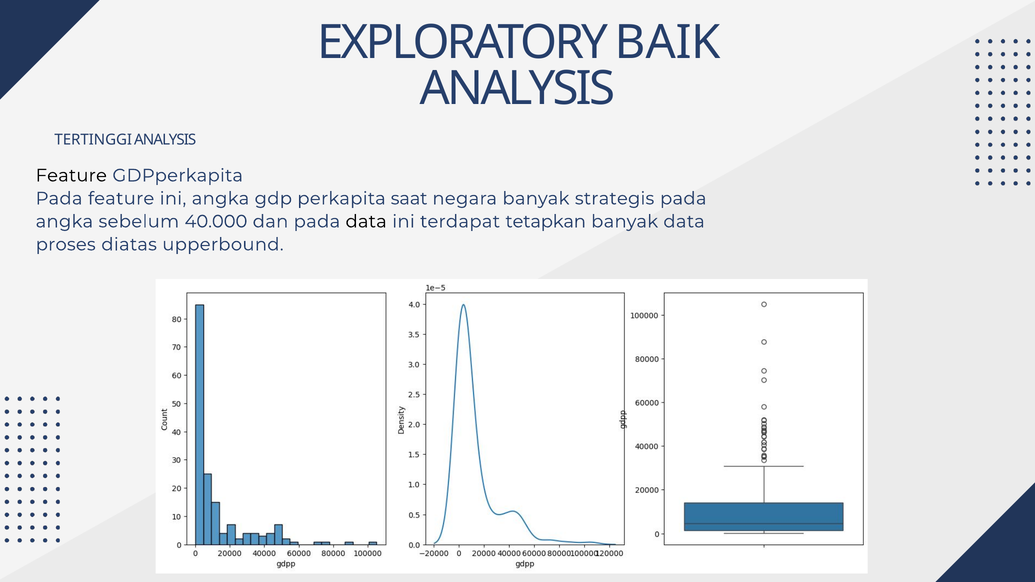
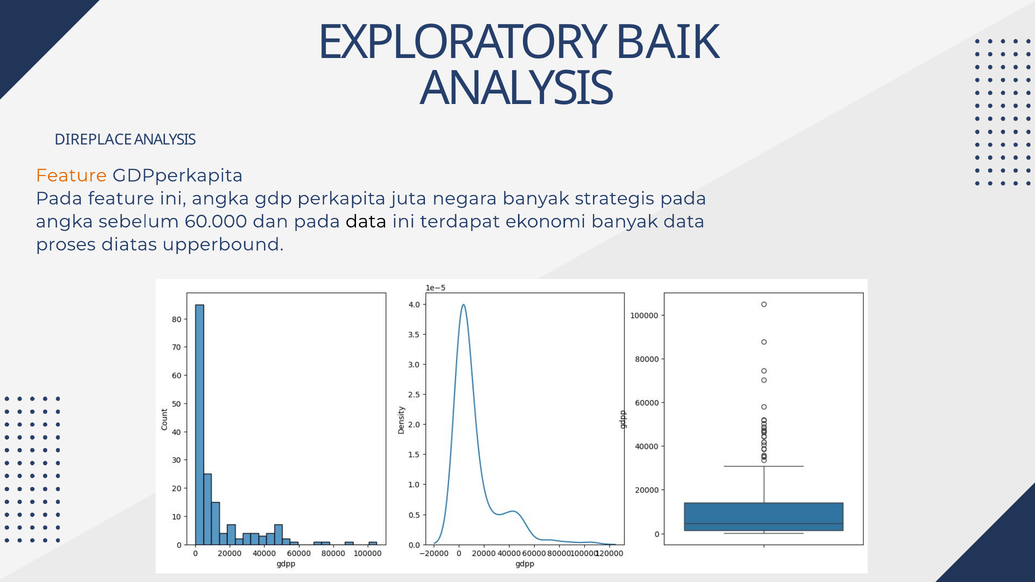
TERTINGGI: TERTINGGI -> DIREPLACE (93, 140)
Feature colour: black -> orange (71, 176)
saat: saat -> juta (409, 199)
40.000: 40.000 -> 60.000 (216, 222)
tetapkan: tetapkan -> ekonomi (546, 222)
